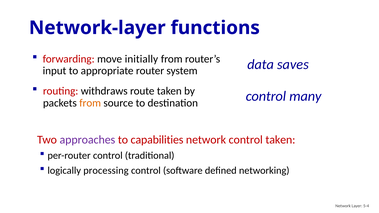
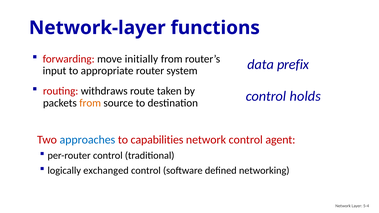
saves: saves -> prefix (293, 64)
many: many -> holds (305, 96)
approaches colour: purple -> blue (87, 140)
control taken: taken -> agent (280, 140)
processing: processing -> exchanged (106, 171)
